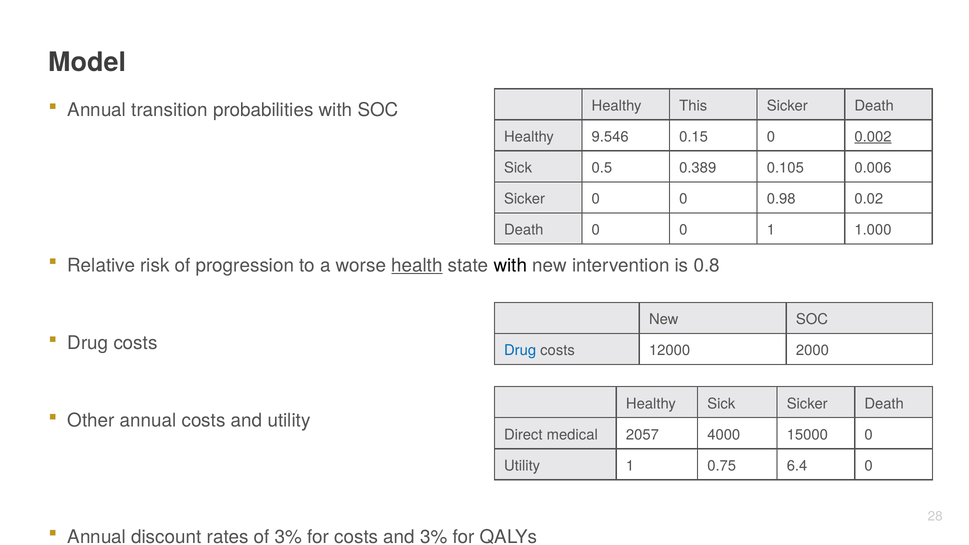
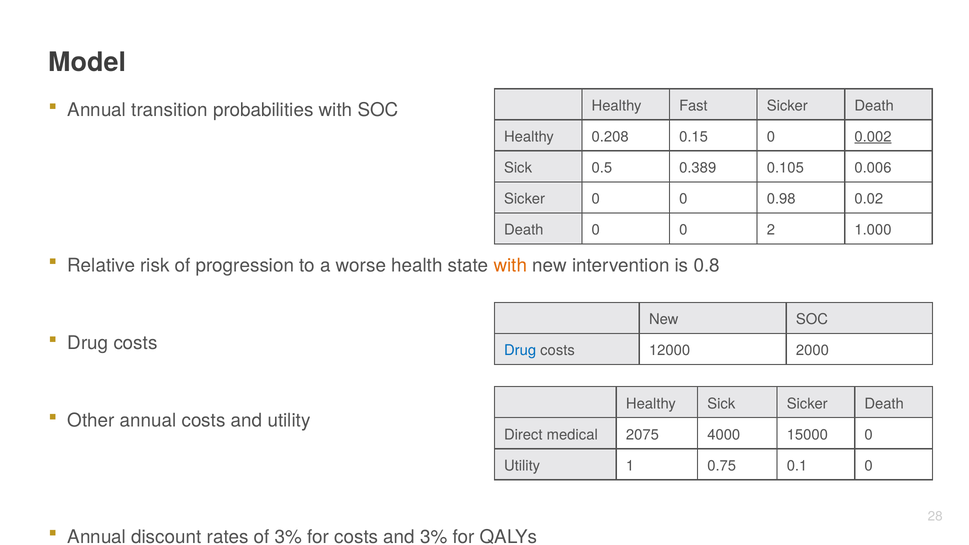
This: This -> Fast (693, 106)
9.546: 9.546 -> 0.208 (610, 137)
0 1: 1 -> 2 (771, 230)
health underline: present -> none (417, 265)
with colour: black -> orange (510, 265)
2057: 2057 -> 2075 (642, 435)
6.4: 6.4 -> 0.1 (797, 466)
